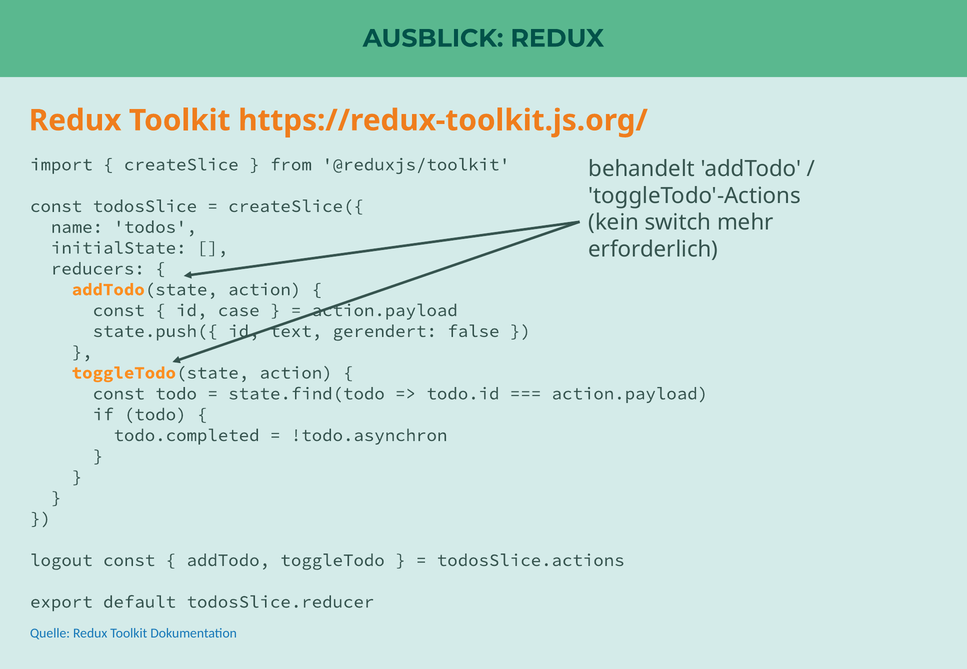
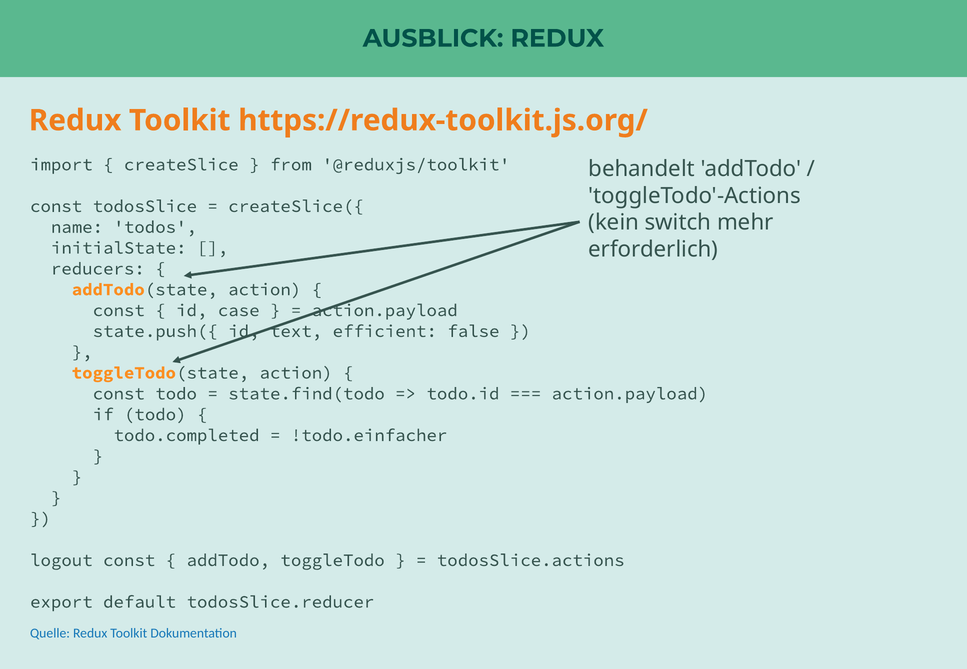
gerendert: gerendert -> efficient (385, 331)
!todo.asynchron: !todo.asynchron -> !todo.einfacher (369, 436)
